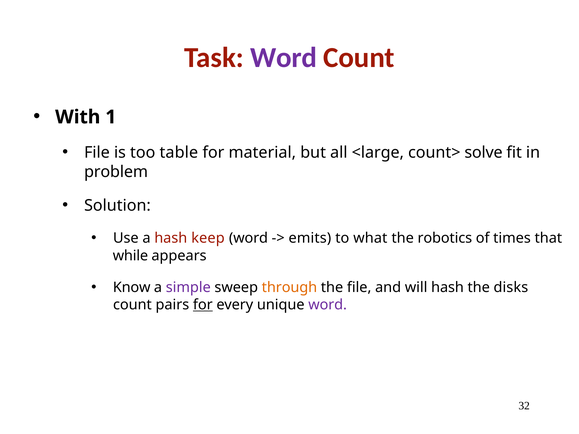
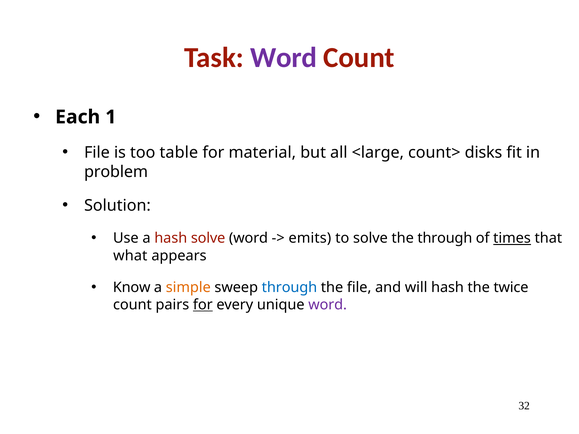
With: With -> Each (78, 117)
solve: solve -> disks (484, 153)
hash keep: keep -> solve (208, 238)
to what: what -> solve (370, 238)
the robotics: robotics -> through (445, 238)
times underline: none -> present (512, 238)
while: while -> what (130, 256)
simple colour: purple -> orange (188, 288)
through colour: orange -> blue (289, 288)
disks: disks -> twice (511, 288)
